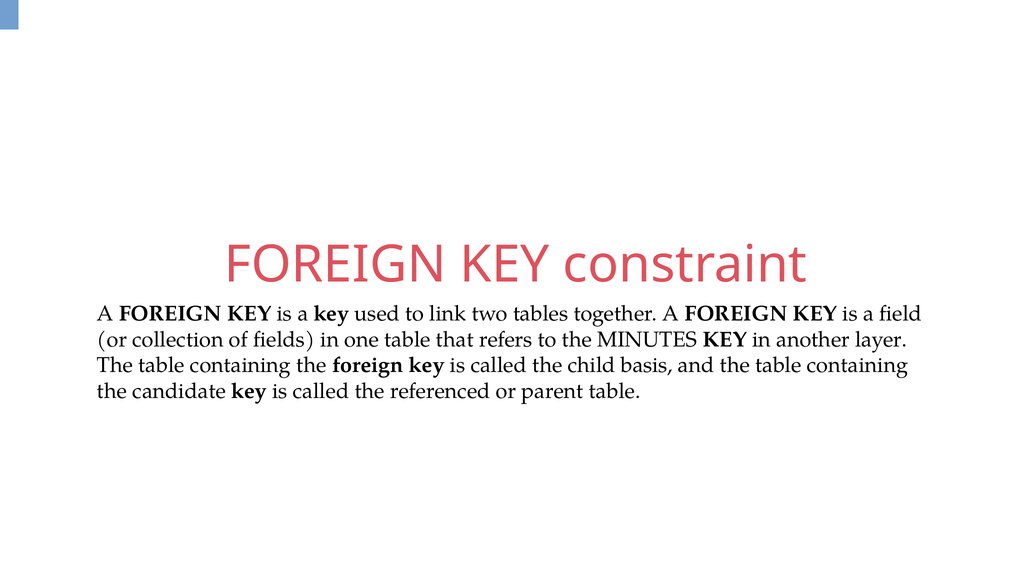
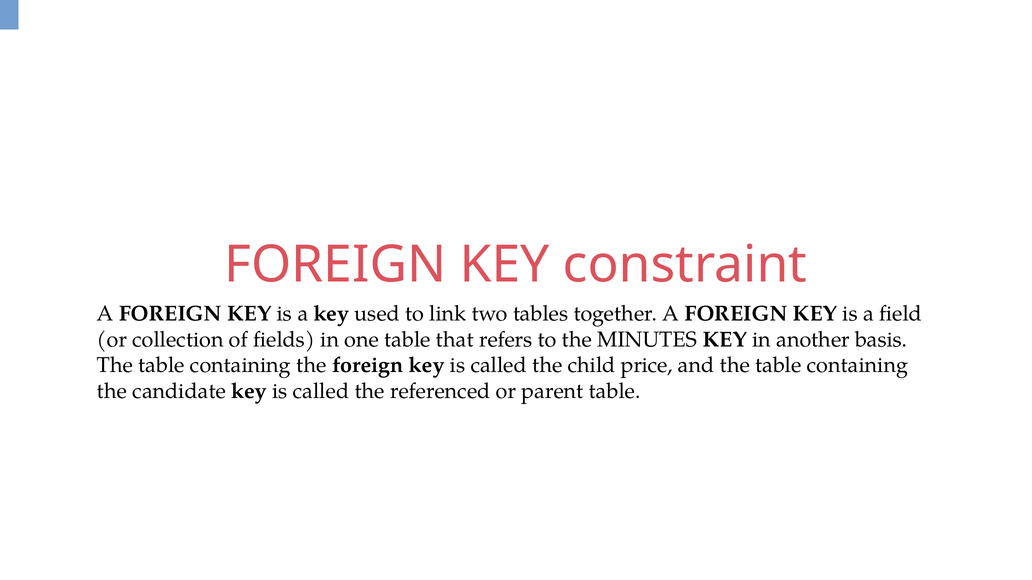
layer: layer -> basis (881, 340)
basis: basis -> price (647, 366)
